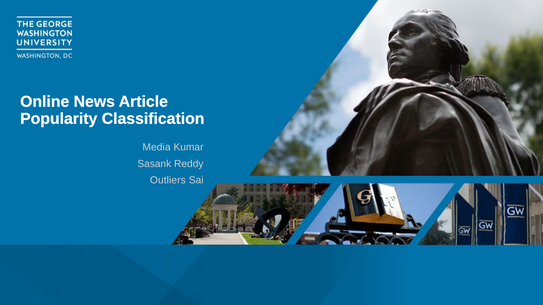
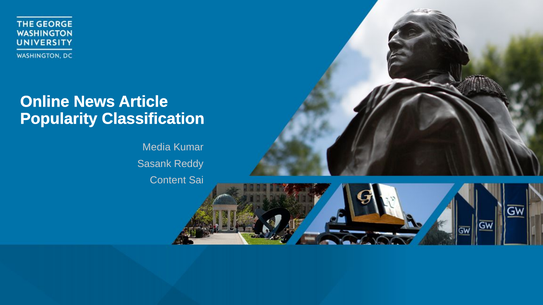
Outliers: Outliers -> Content (168, 181)
